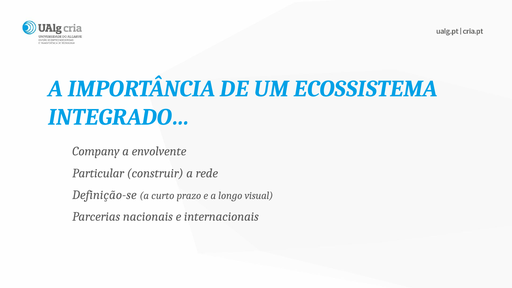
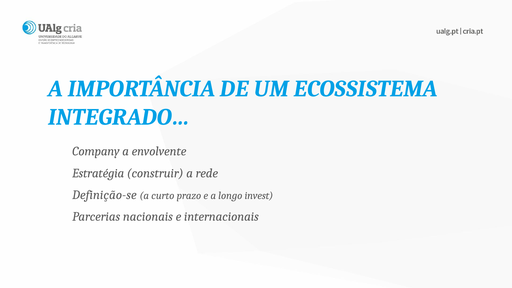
Particular: Particular -> Estratégia (98, 173)
visual: visual -> invest (259, 196)
